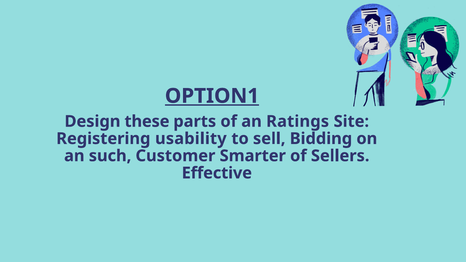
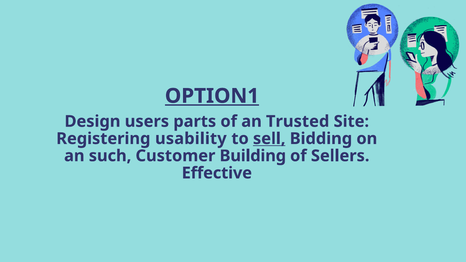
these: these -> users (147, 121)
Ratings: Ratings -> Trusted (298, 121)
sell underline: none -> present (269, 139)
Smarter: Smarter -> Building (253, 156)
